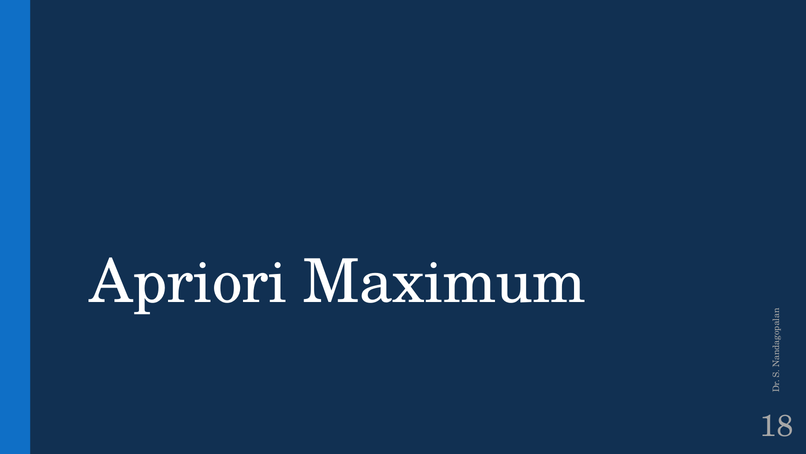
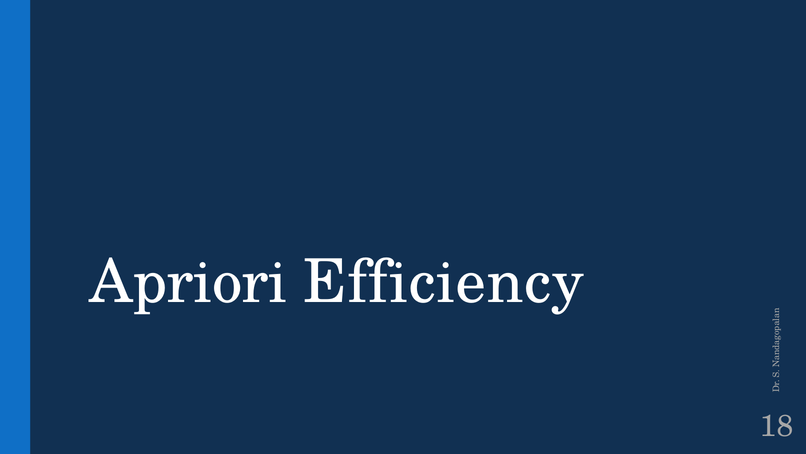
Maximum: Maximum -> Efficiency (444, 282)
